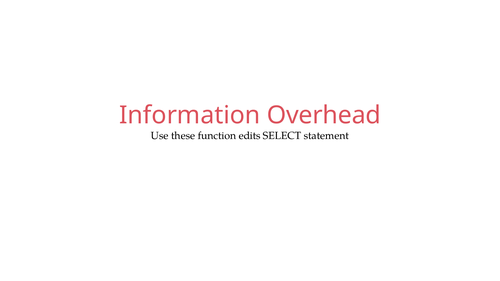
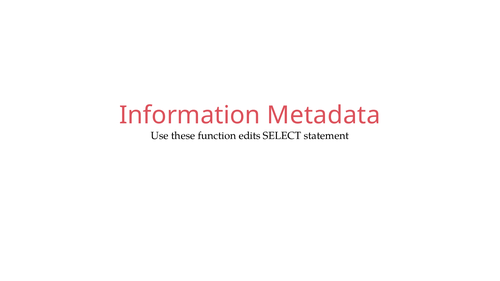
Overhead: Overhead -> Metadata (324, 115)
